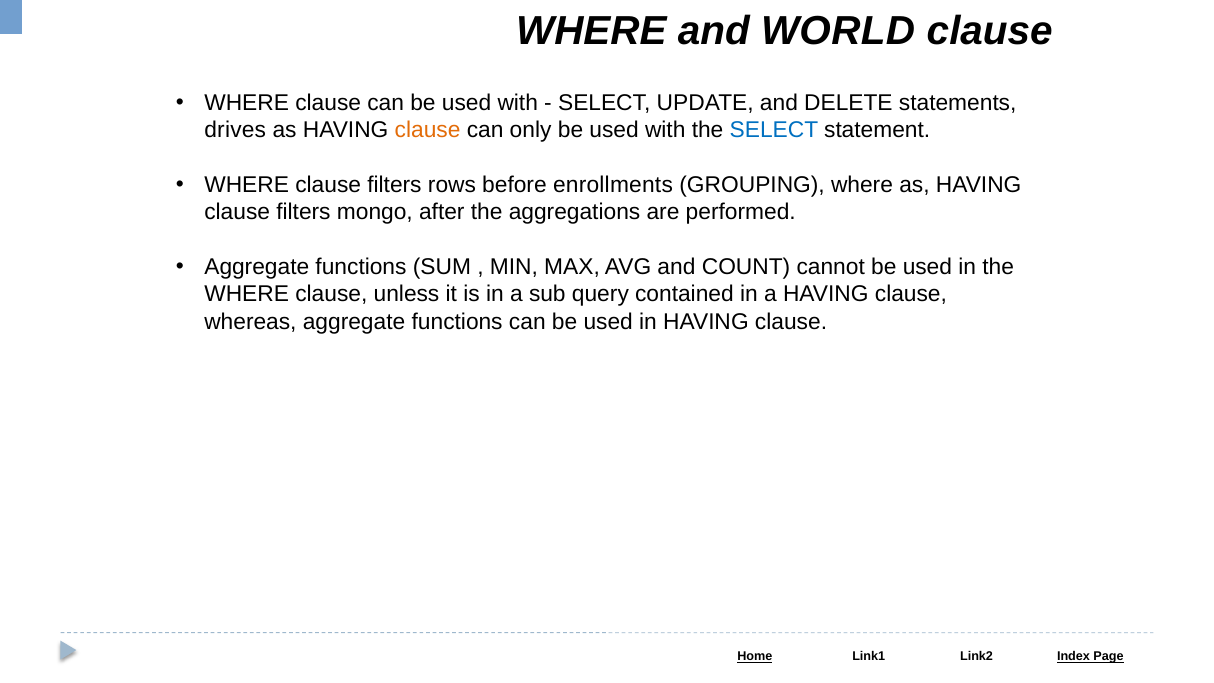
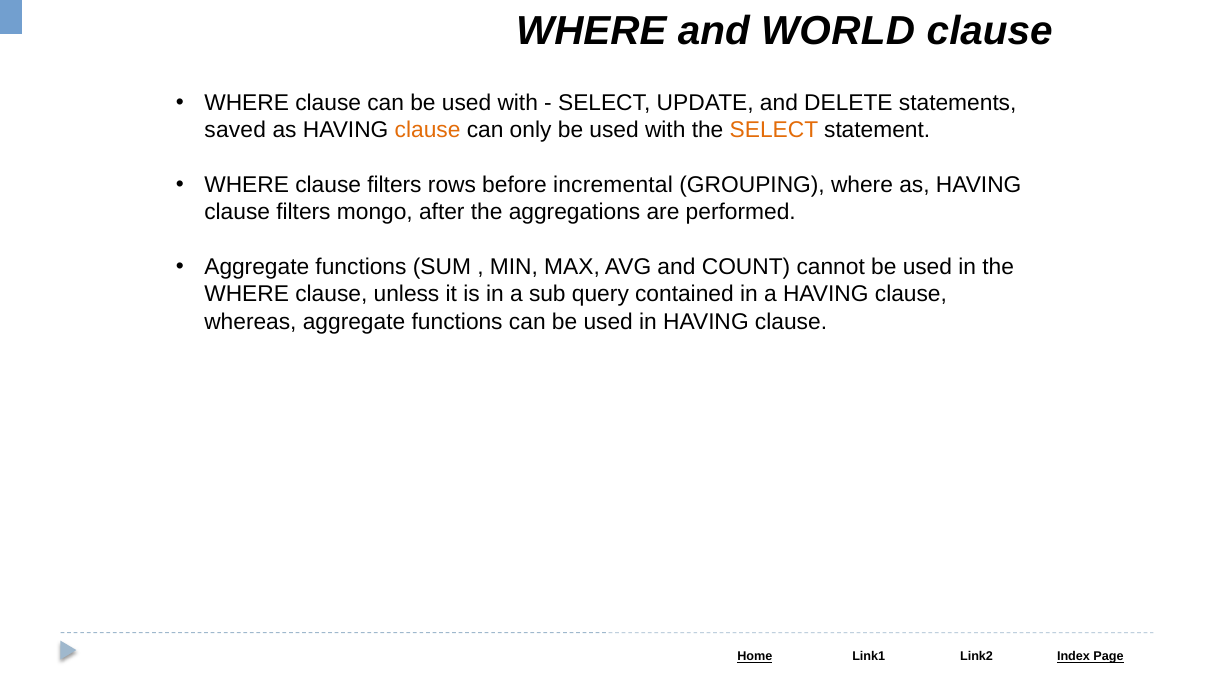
drives: drives -> saved (235, 130)
SELECT colour: blue -> orange (774, 130)
enrollments: enrollments -> incremental (613, 185)
